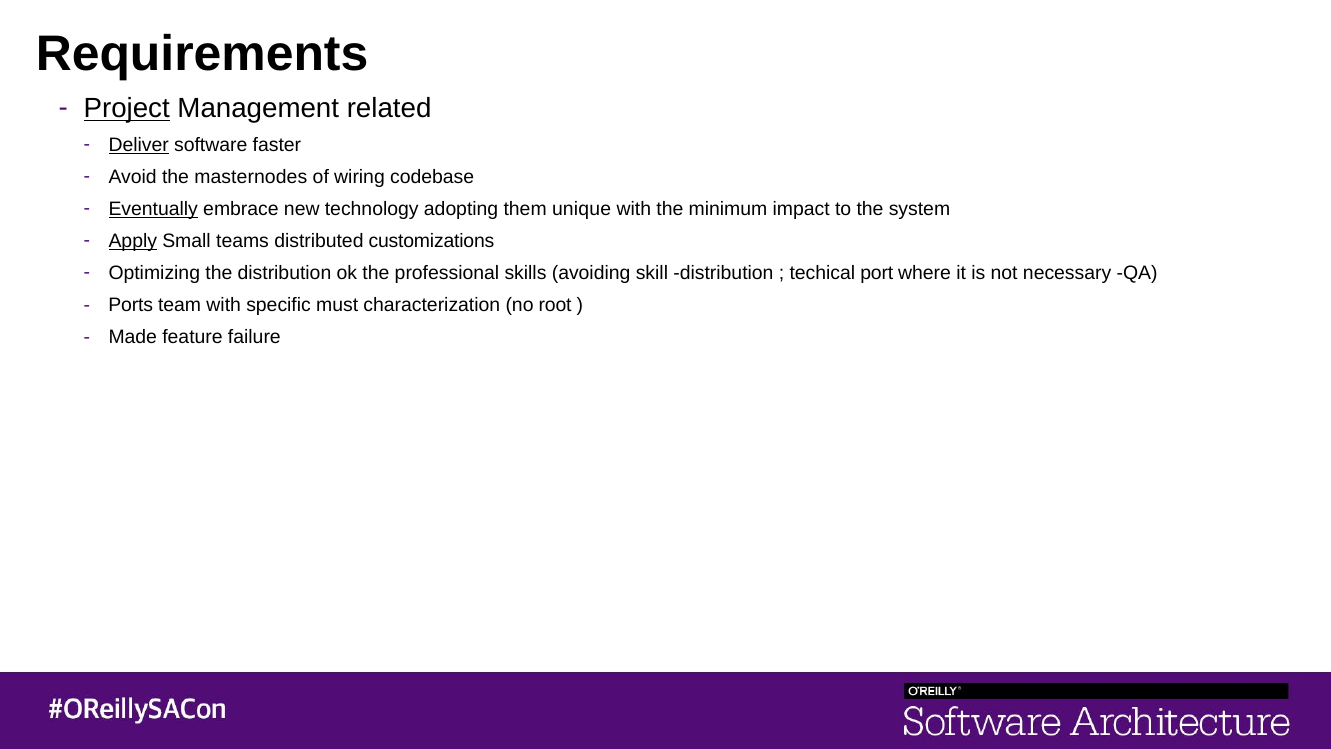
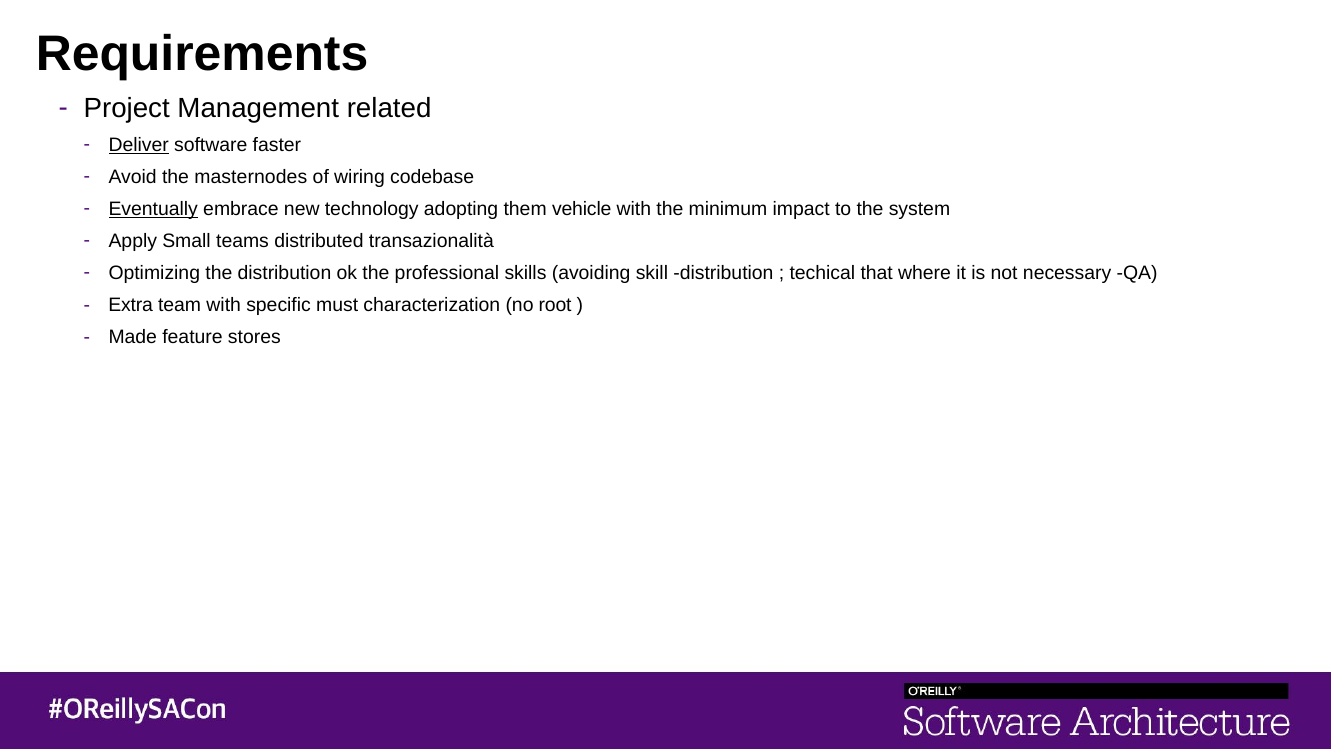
Project underline: present -> none (127, 108)
unique: unique -> vehicle (582, 209)
Apply underline: present -> none (133, 241)
customizations: customizations -> transazionalità (431, 241)
port: port -> that (877, 273)
Ports: Ports -> Extra (131, 305)
failure: failure -> stores (254, 337)
